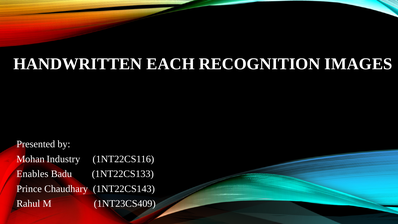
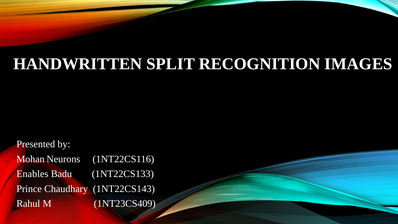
EACH: EACH -> SPLIT (171, 64)
Industry: Industry -> Neurons (63, 159)
